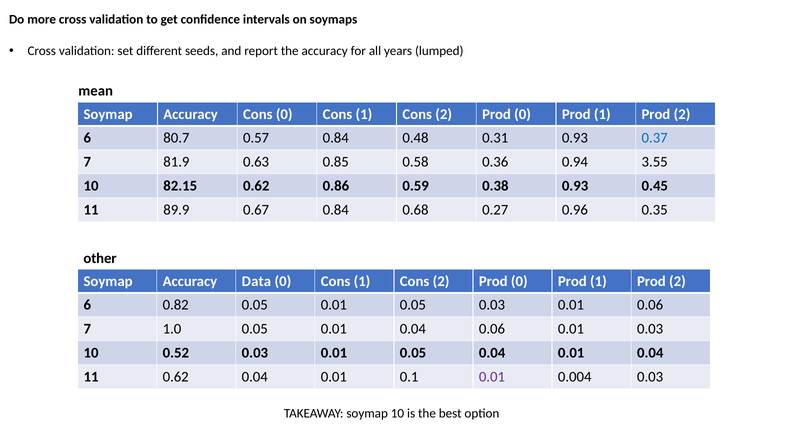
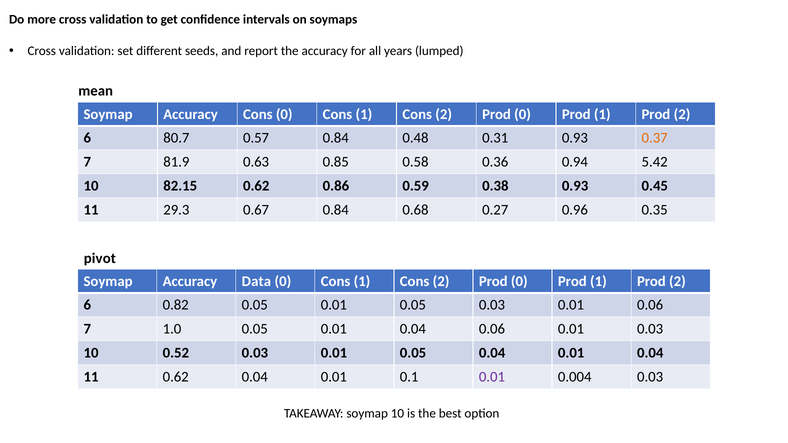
0.37 colour: blue -> orange (655, 138)
3.55: 3.55 -> 5.42 (655, 162)
89.9: 89.9 -> 29.3 (176, 210)
other: other -> pivot (100, 258)
